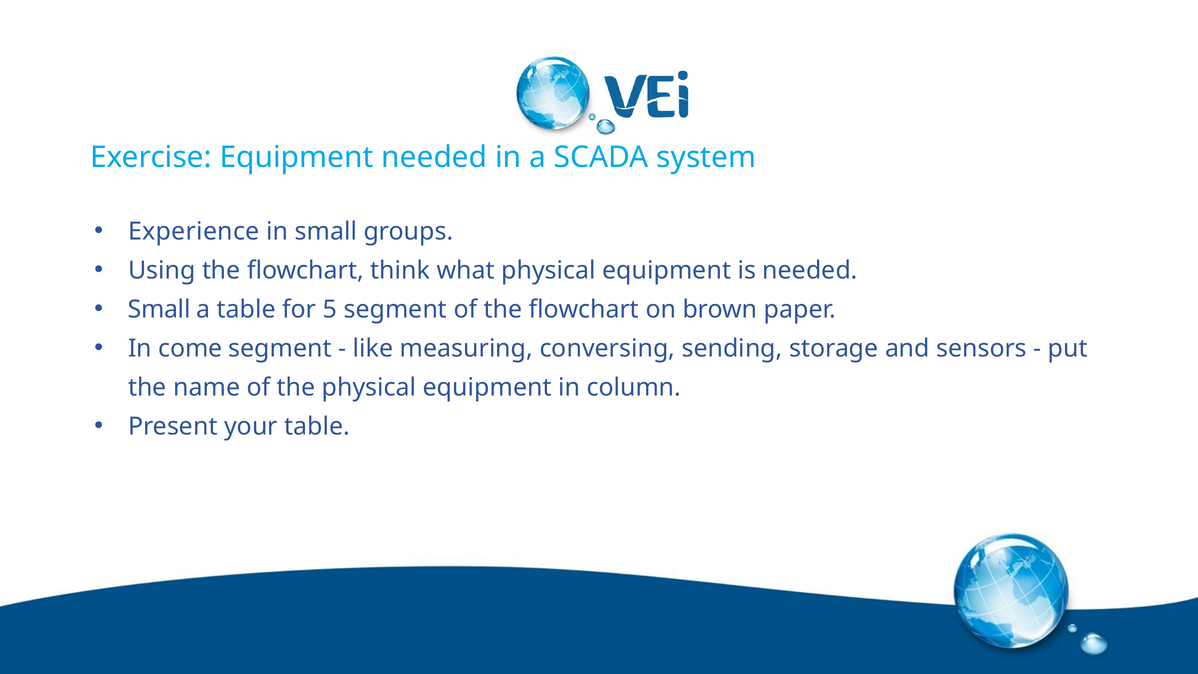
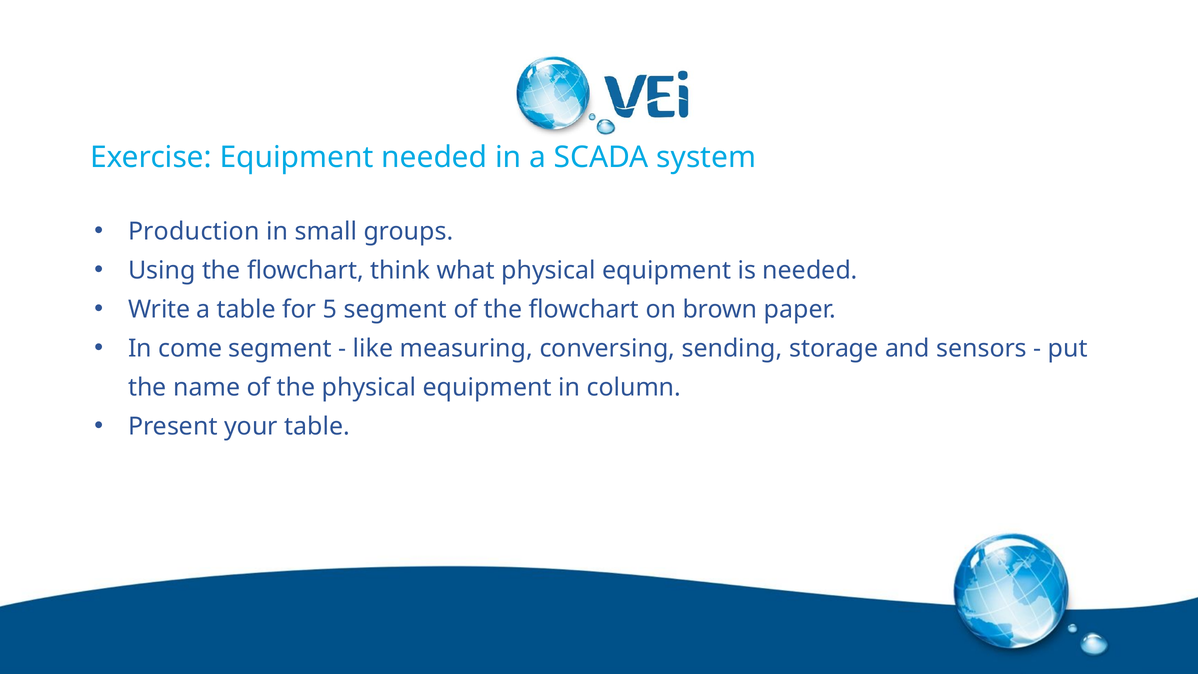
Experience: Experience -> Production (194, 231)
Small: Small -> Write (159, 309)
